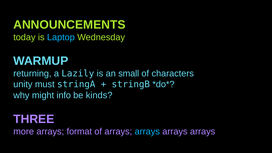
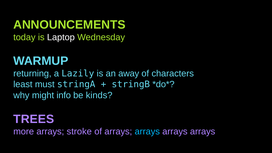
Laptop colour: light blue -> white (61, 37)
small: small -> away (129, 73)
unity: unity -> least (23, 84)
THREE: THREE -> TREES (34, 119)
format: format -> stroke (79, 132)
